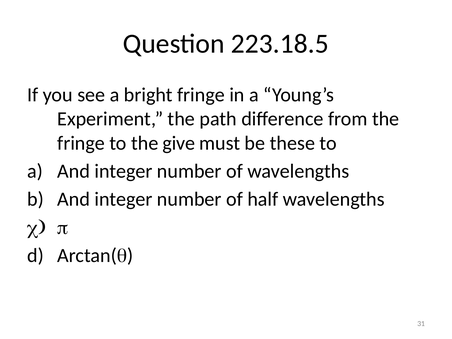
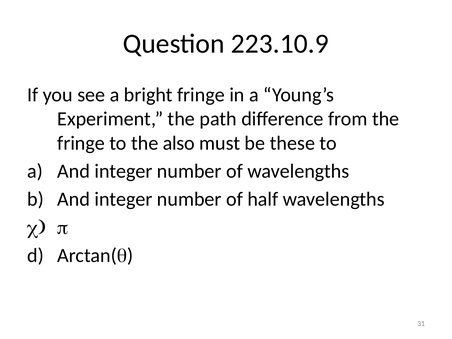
223.18.5: 223.18.5 -> 223.10.9 (280, 44)
give: give -> also (179, 143)
